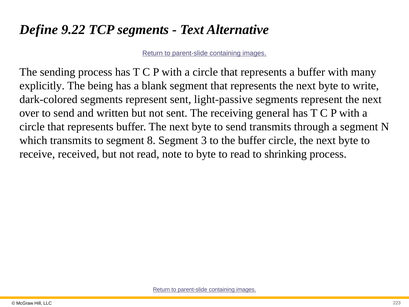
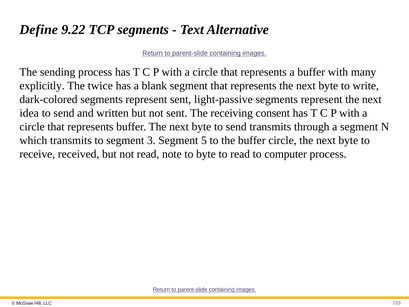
being: being -> twice (100, 86)
over: over -> idea (29, 113)
general: general -> consent (273, 113)
8: 8 -> 3 (151, 140)
3: 3 -> 5 (204, 140)
shrinking: shrinking -> computer (286, 154)
